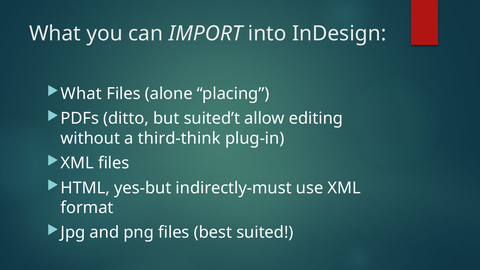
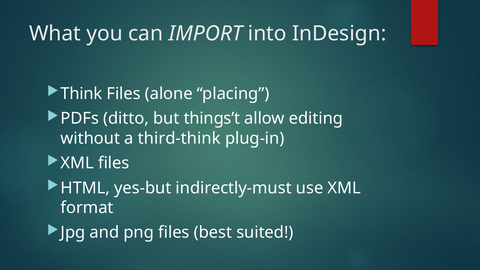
What: What -> Think (81, 94)
suited’t: suited’t -> things’t (212, 118)
